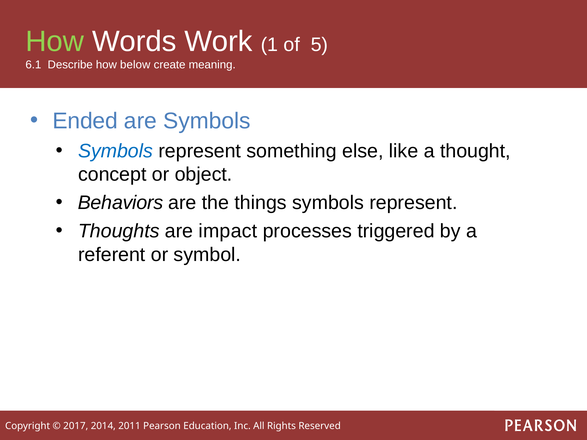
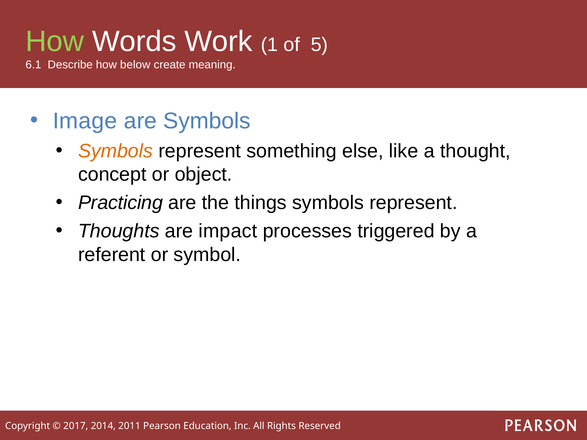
Ended: Ended -> Image (85, 121)
Symbols colour: blue -> orange (116, 151)
Behaviors: Behaviors -> Practicing (120, 203)
